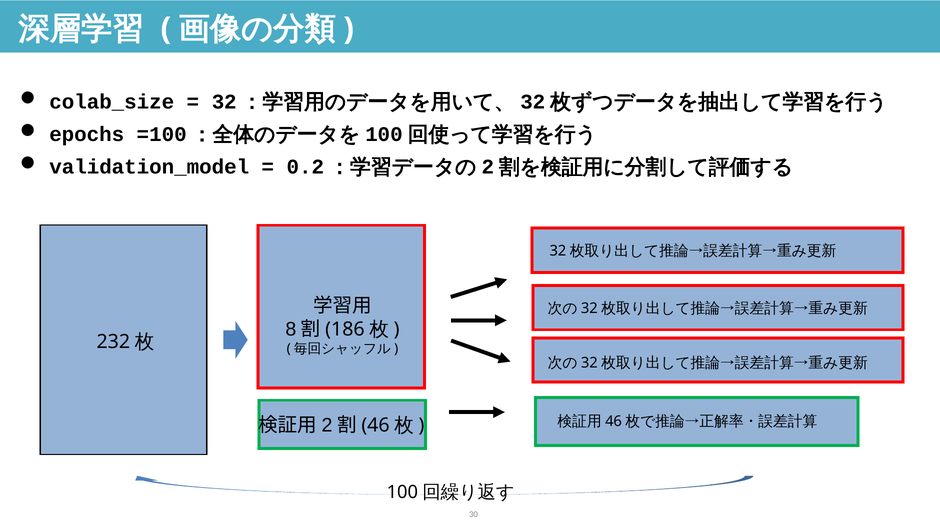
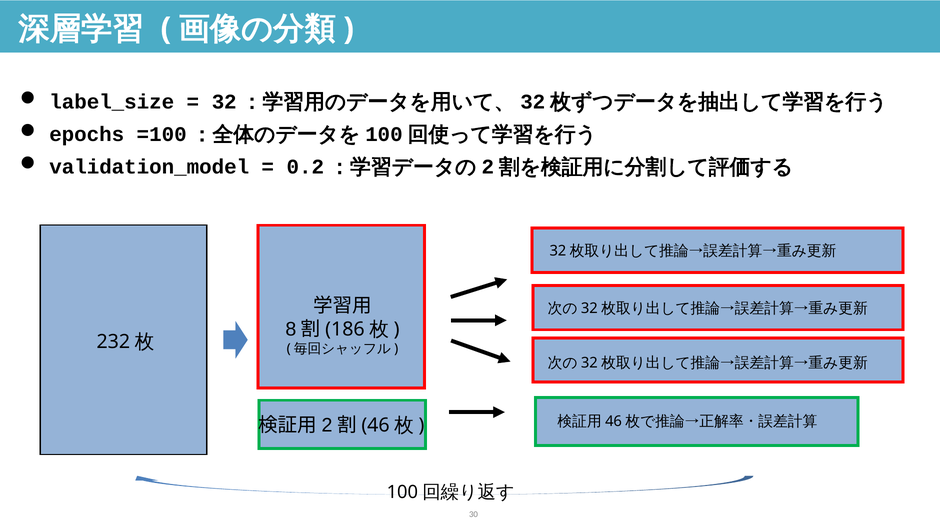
colab_size: colab_size -> label_size (112, 102)
